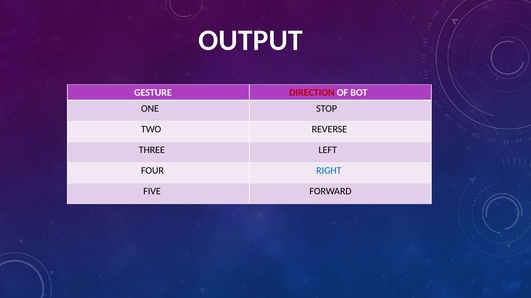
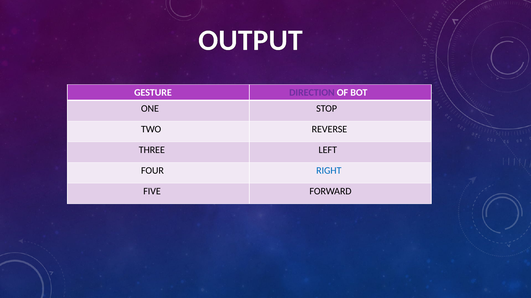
DIRECTION colour: red -> purple (312, 93)
